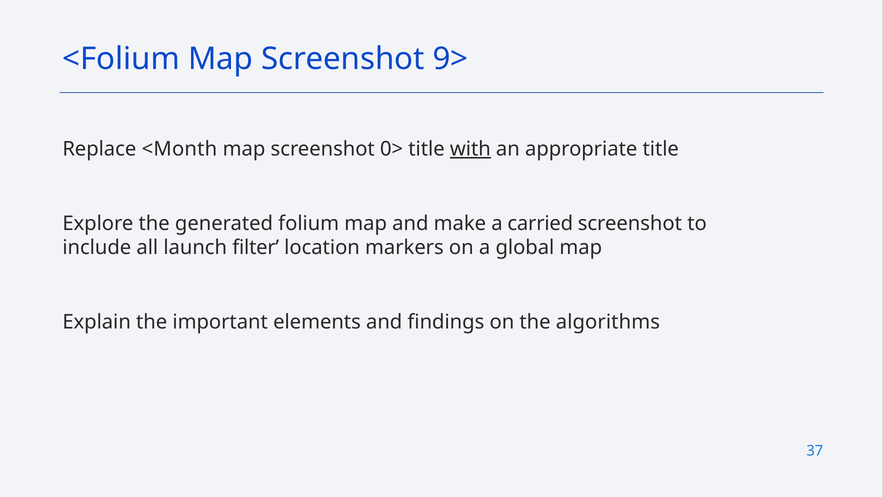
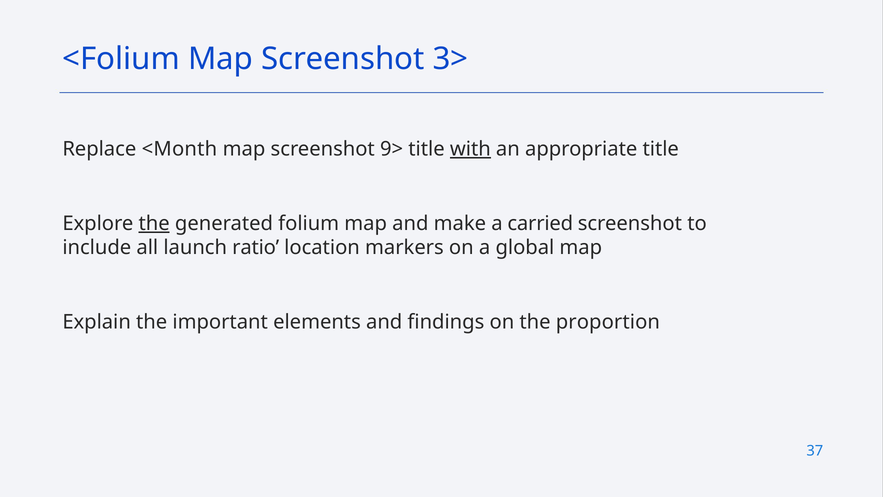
9>: 9> -> 3> (450, 59)
0>: 0> -> 9> (392, 149)
the underline: none -> present (154, 223)
filter: filter -> ratio (256, 248)
algorithms: algorithms -> proportion (608, 322)
